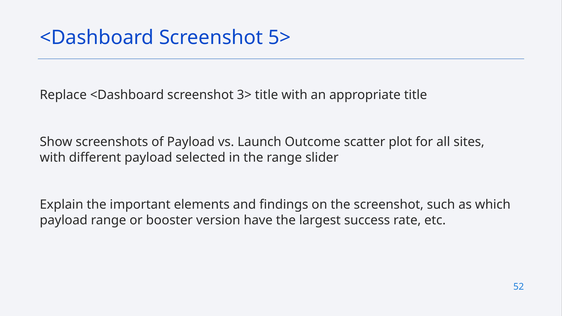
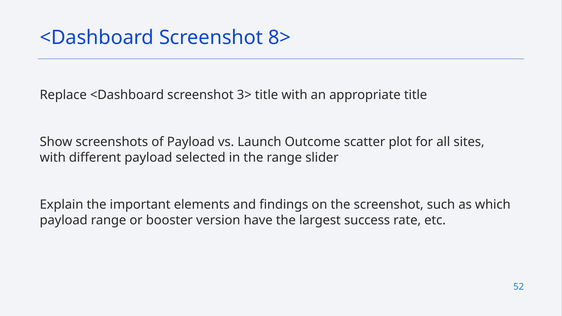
5>: 5> -> 8> (280, 38)
